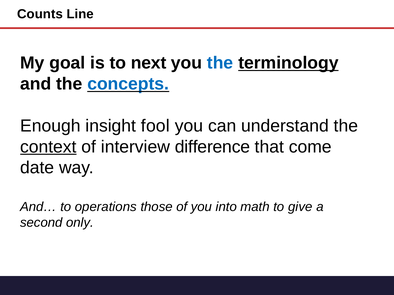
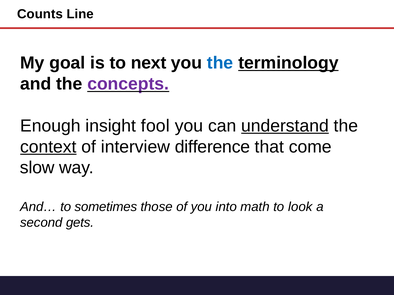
concepts colour: blue -> purple (128, 84)
understand underline: none -> present (285, 126)
date: date -> slow (37, 168)
operations: operations -> sometimes (106, 207)
give: give -> look (300, 207)
only: only -> gets (80, 223)
